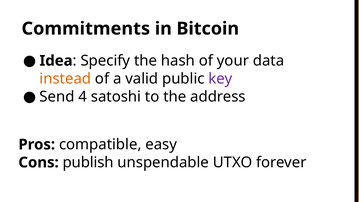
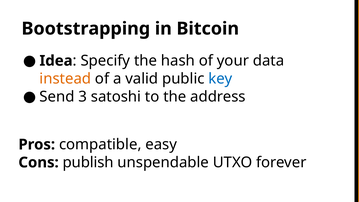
Commitments: Commitments -> Bootstrapping (86, 29)
key colour: purple -> blue (220, 79)
4: 4 -> 3 (83, 97)
